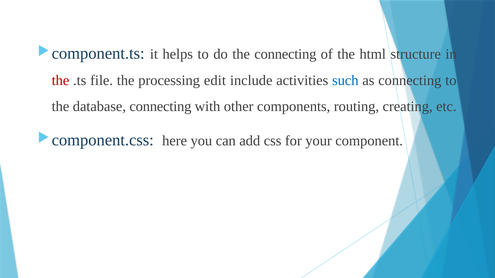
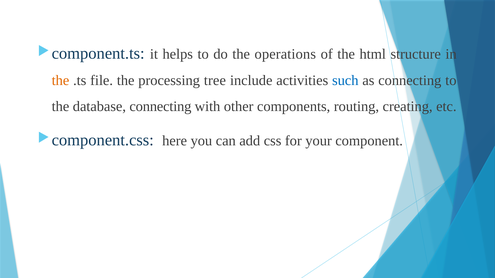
the connecting: connecting -> operations (285, 54)
the colour: red -> orange (60, 81)
edit: edit -> tree (215, 81)
